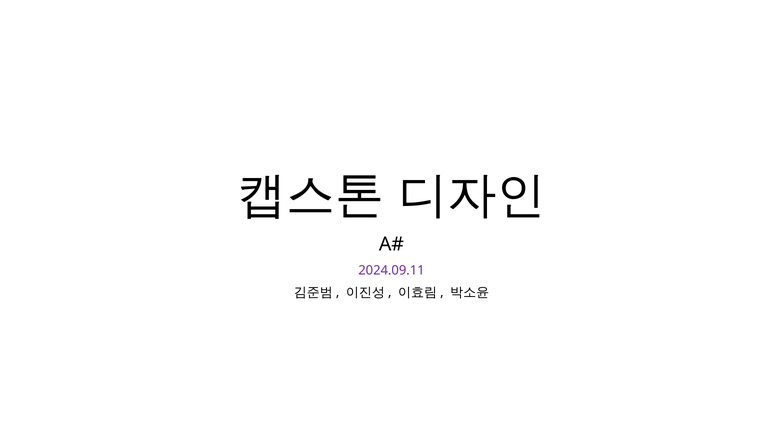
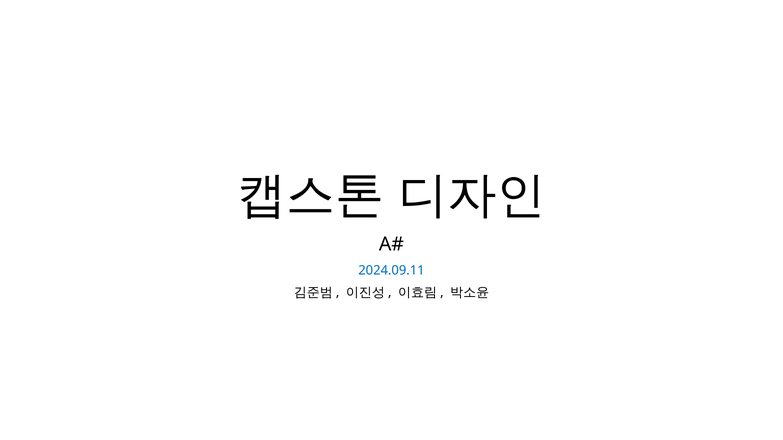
2024.09.11 colour: purple -> blue (391, 271)
